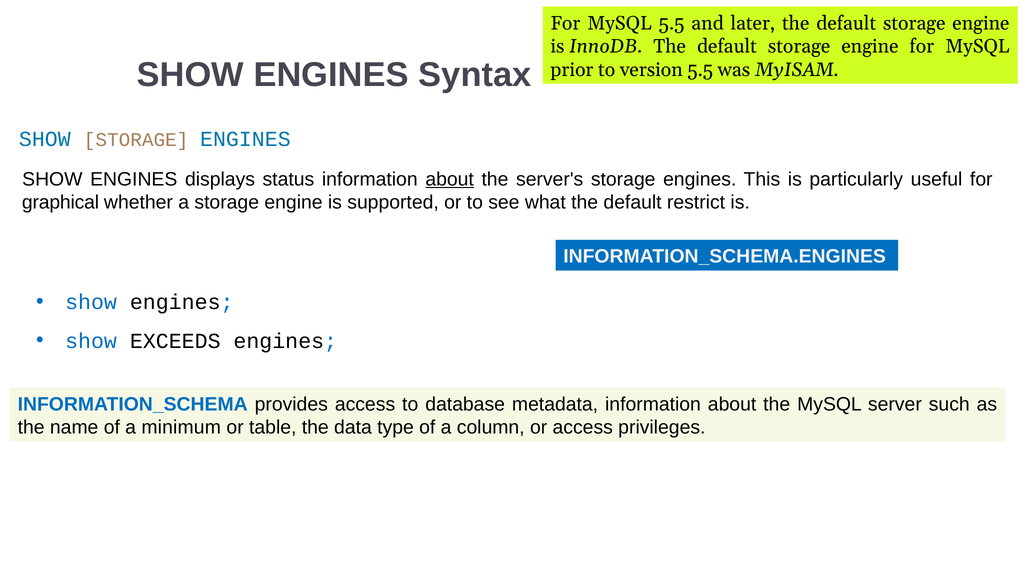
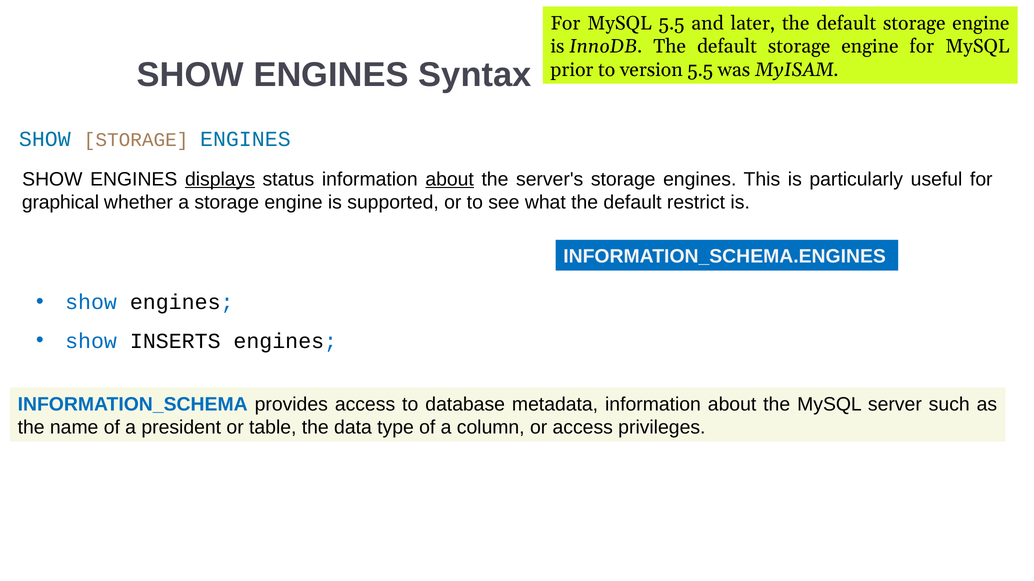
displays underline: none -> present (220, 179)
EXCEEDS: EXCEEDS -> INSERTS (175, 341)
minimum: minimum -> president (181, 428)
